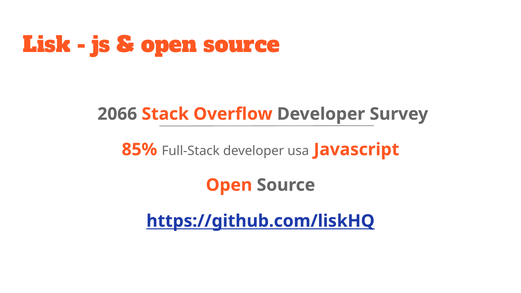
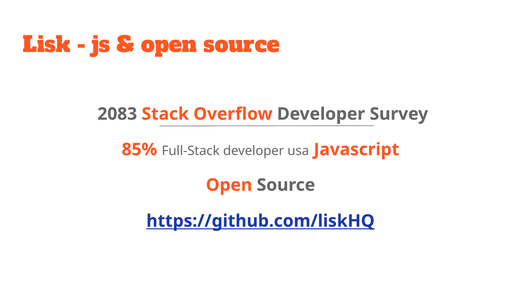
2066: 2066 -> 2083 (117, 114)
